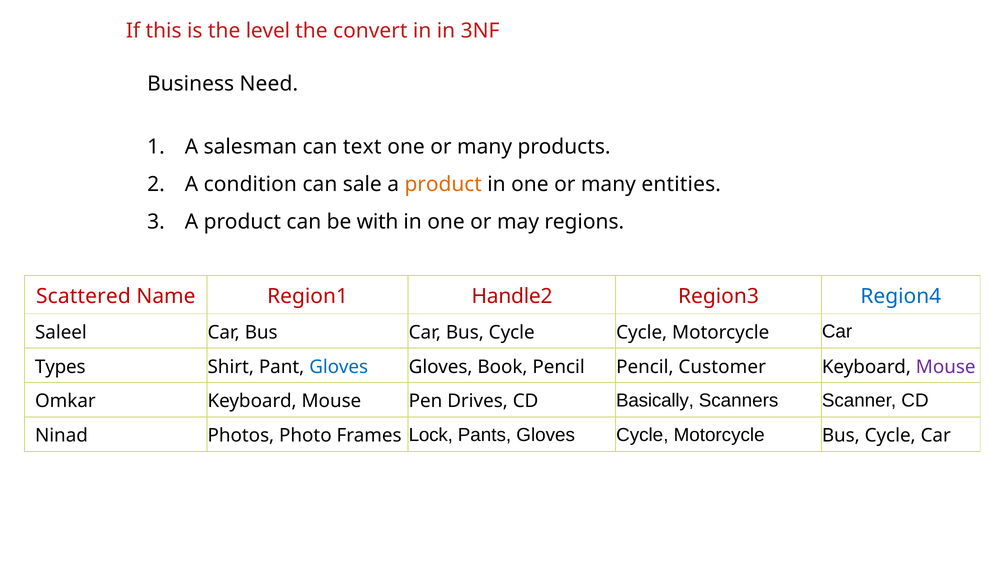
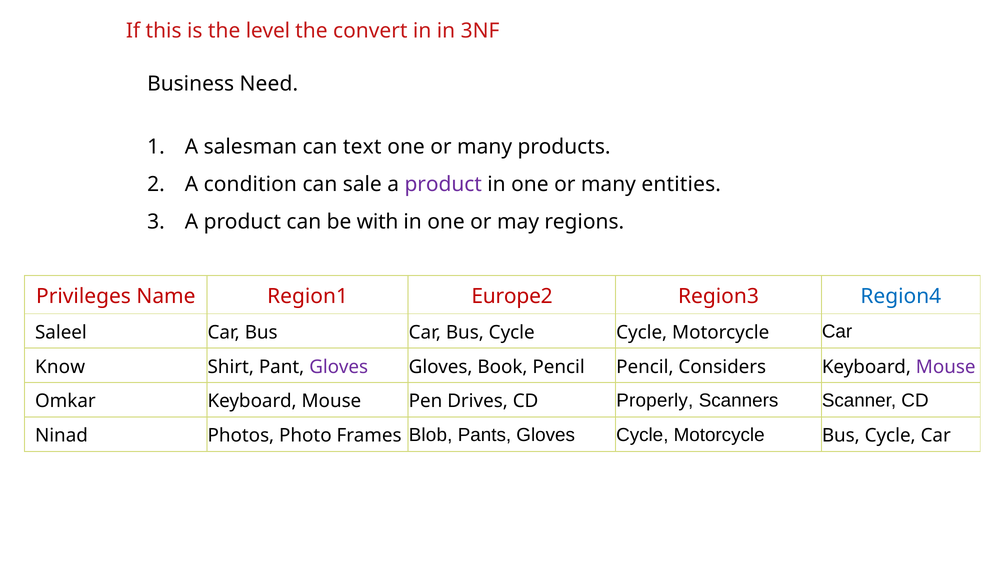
product colour: orange -> purple (443, 184)
Scattered: Scattered -> Privileges (83, 296)
Handle2: Handle2 -> Europe2 (512, 296)
Types: Types -> Know (60, 367)
Gloves colour: blue -> purple (339, 367)
Customer: Customer -> Considers (722, 367)
Basically: Basically -> Properly (655, 401)
Lock: Lock -> Blob (431, 435)
